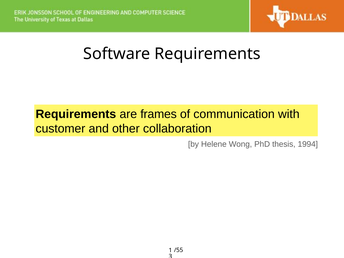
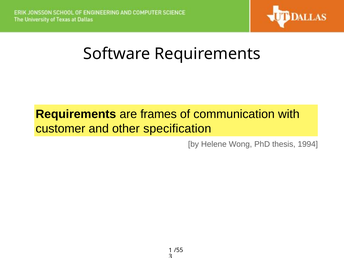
collaboration: collaboration -> specification (177, 129)
